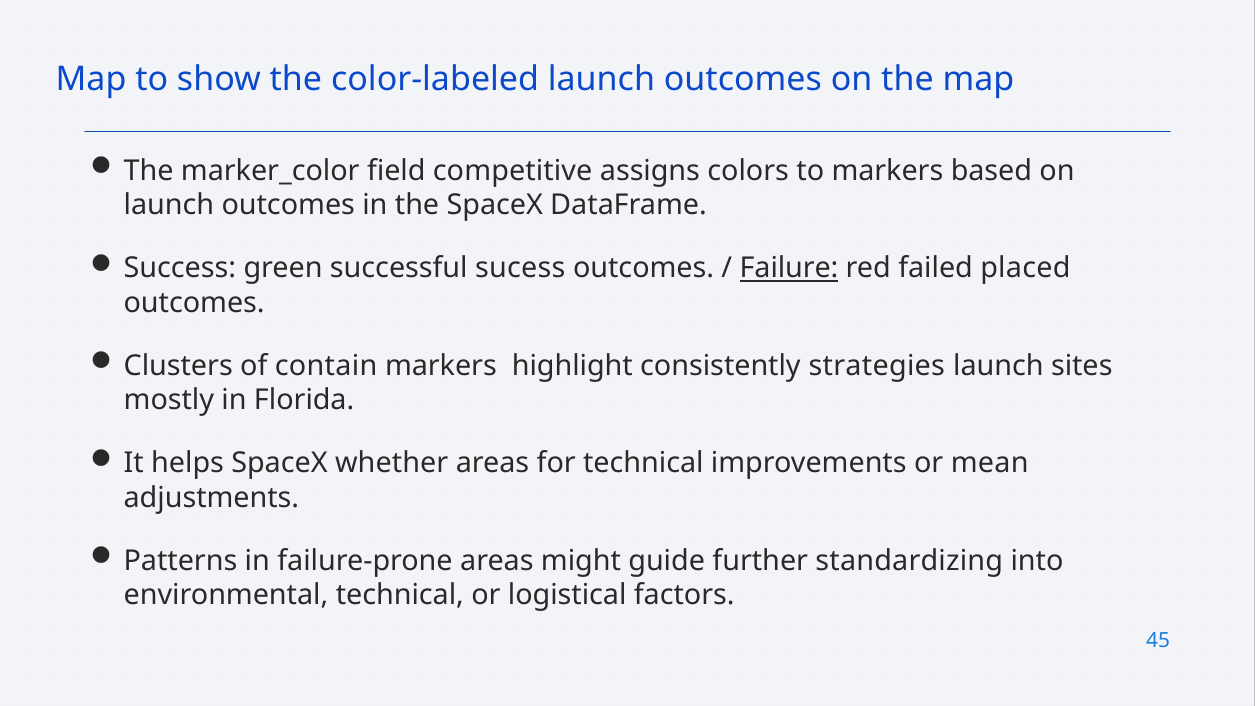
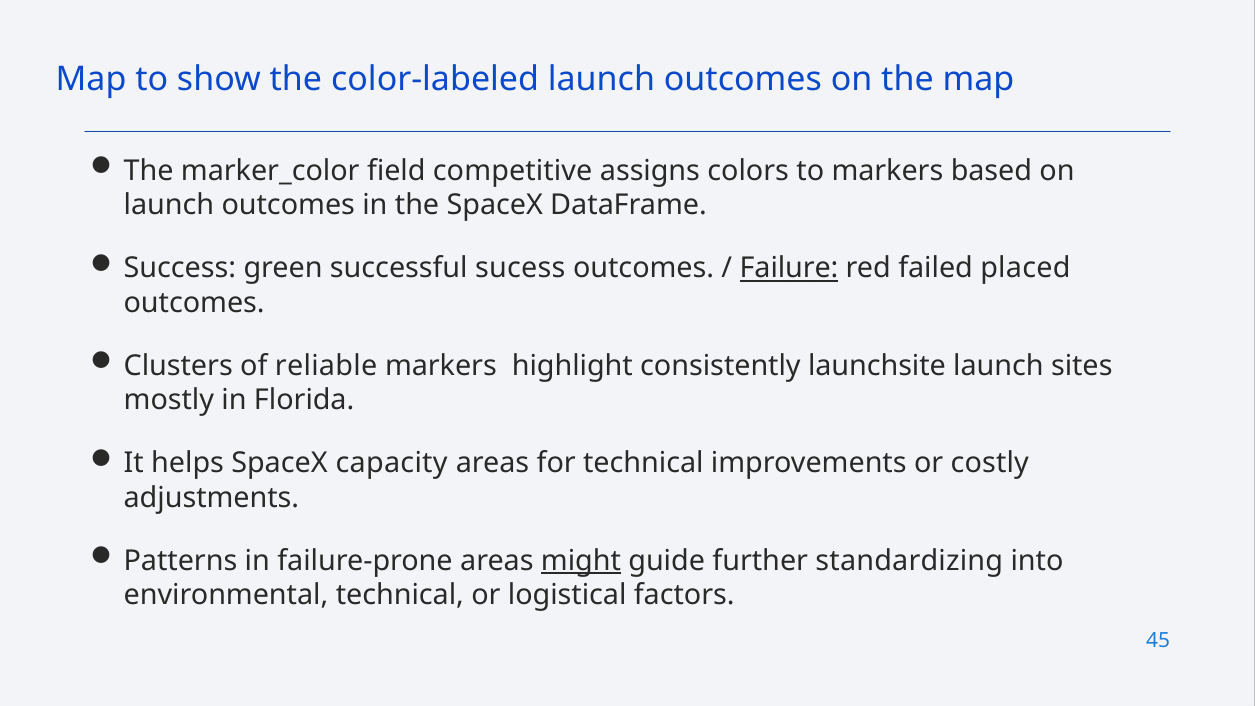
contain: contain -> reliable (326, 366)
strategies: strategies -> launchsite (877, 366)
whether: whether -> capacity (392, 463)
mean: mean -> costly (990, 463)
might underline: none -> present (581, 561)
